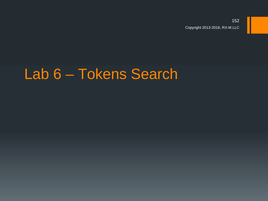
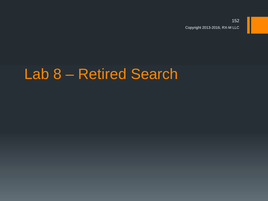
6: 6 -> 8 (57, 74)
Tokens: Tokens -> Retired (102, 74)
